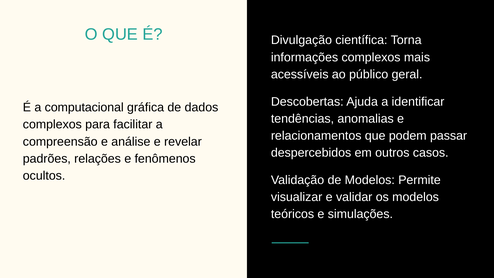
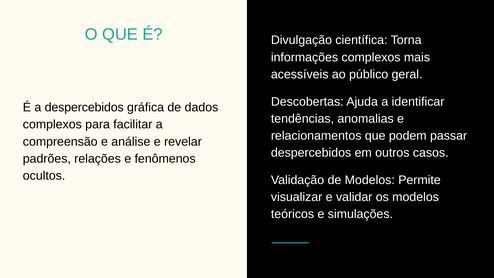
a computacional: computacional -> despercebidos (84, 107)
